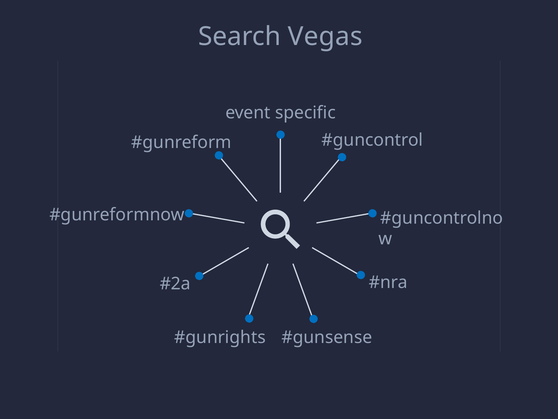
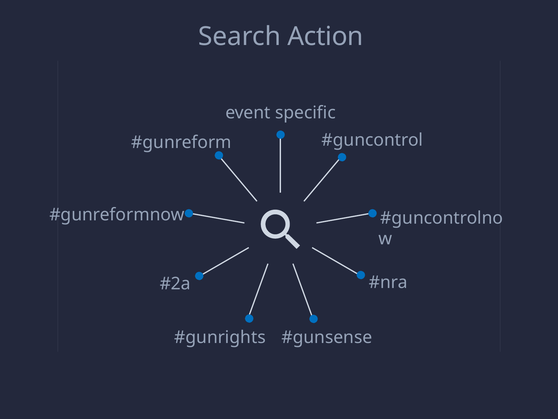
Vegas: Vegas -> Action (325, 36)
